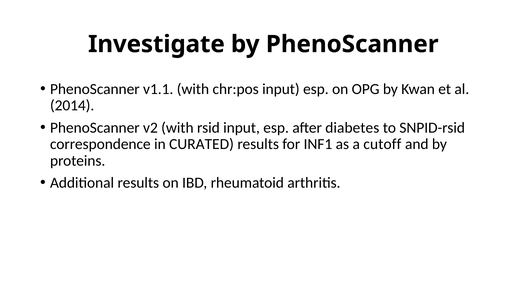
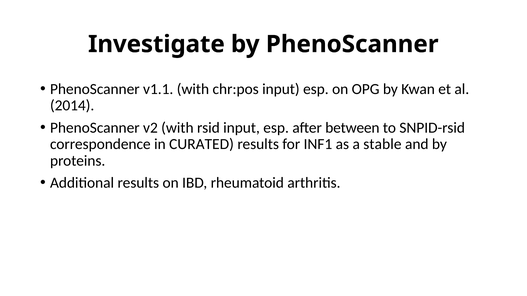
diabetes: diabetes -> between (352, 128)
cutoff: cutoff -> stable (382, 144)
